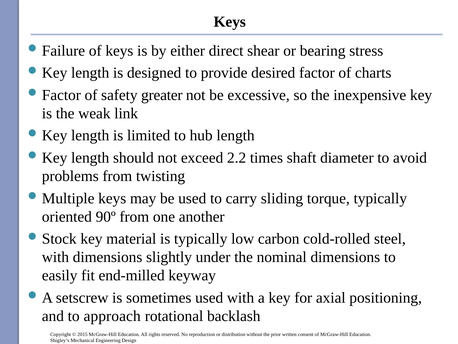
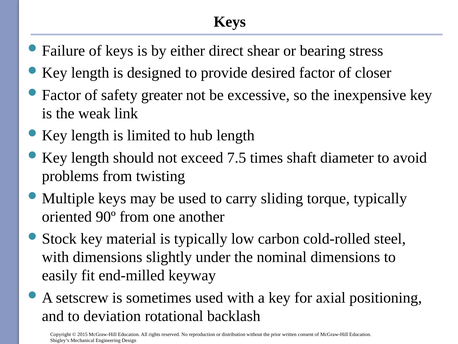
charts: charts -> closer (373, 73)
2.2: 2.2 -> 7.5 (237, 158)
approach: approach -> deviation (112, 316)
